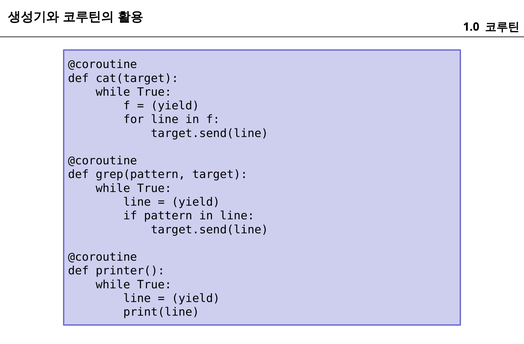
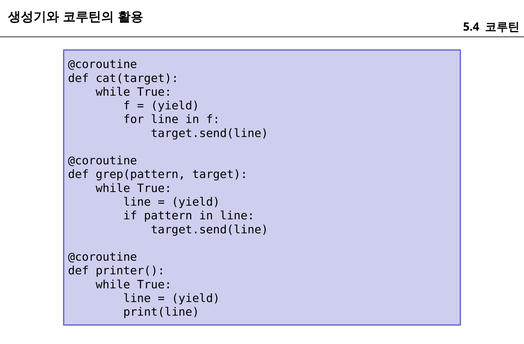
1.0: 1.0 -> 5.4 (471, 27)
